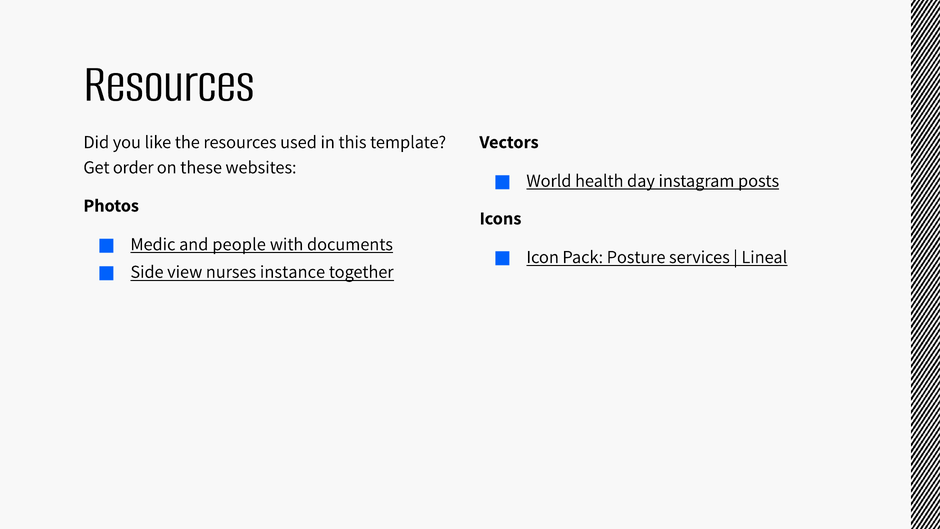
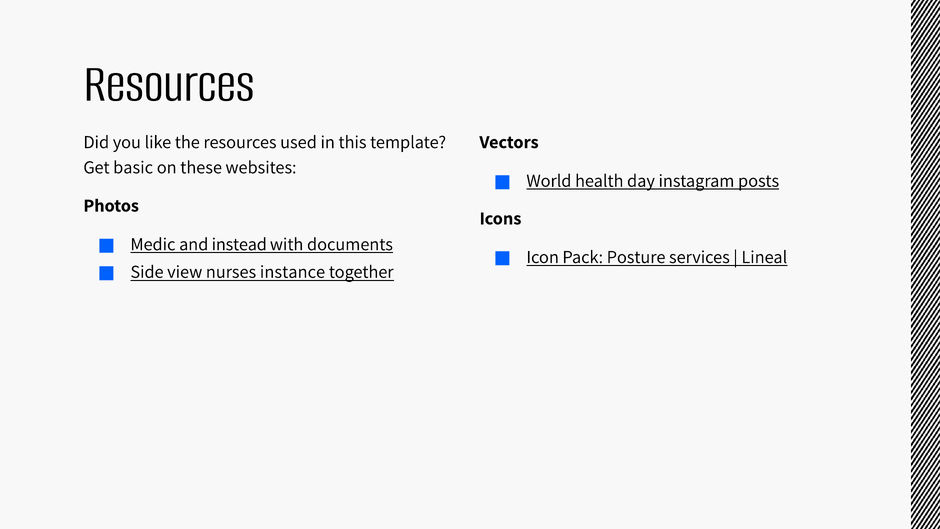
order: order -> basic (133, 167)
people: people -> instead (239, 244)
